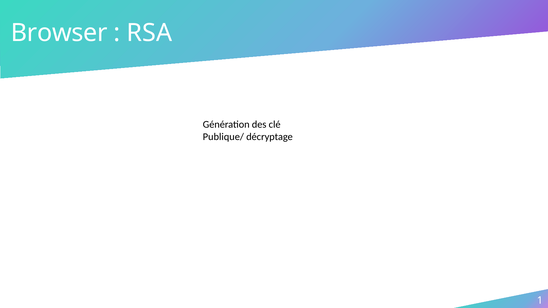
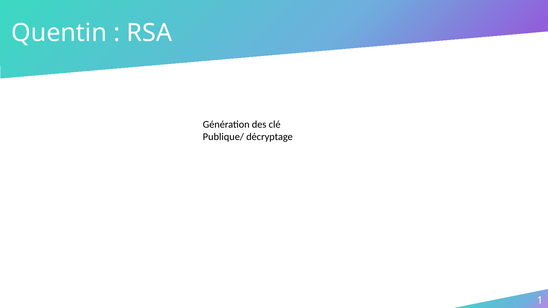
Browser: Browser -> Quentin (59, 33)
